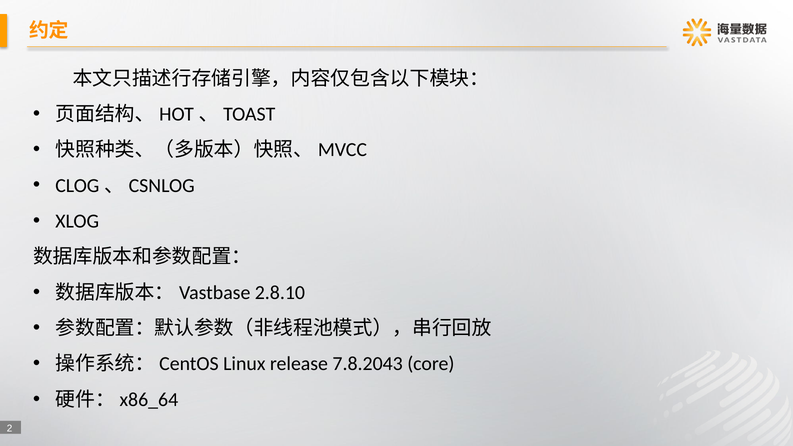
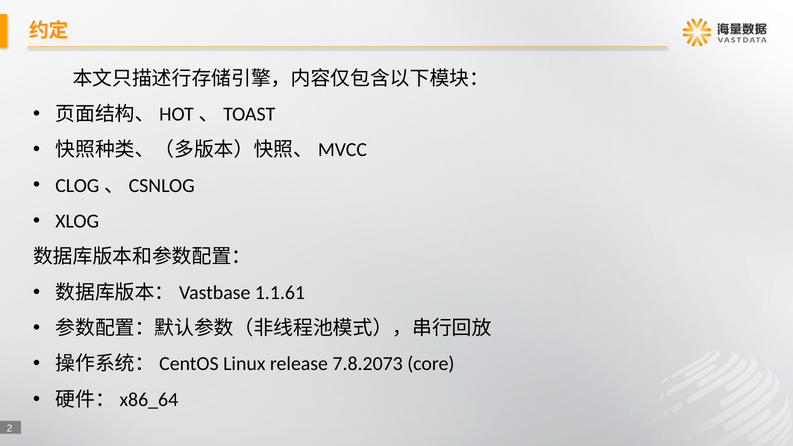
2.8.10: 2.8.10 -> 1.1.61 (280, 293)
7.8.2043: 7.8.2043 -> 7.8.2073 (368, 364)
